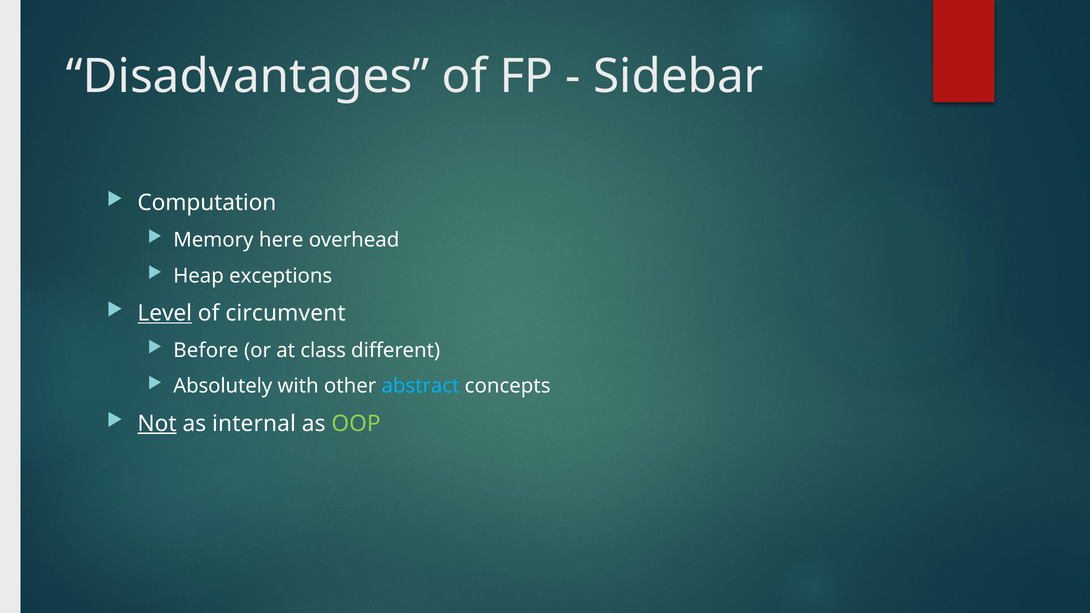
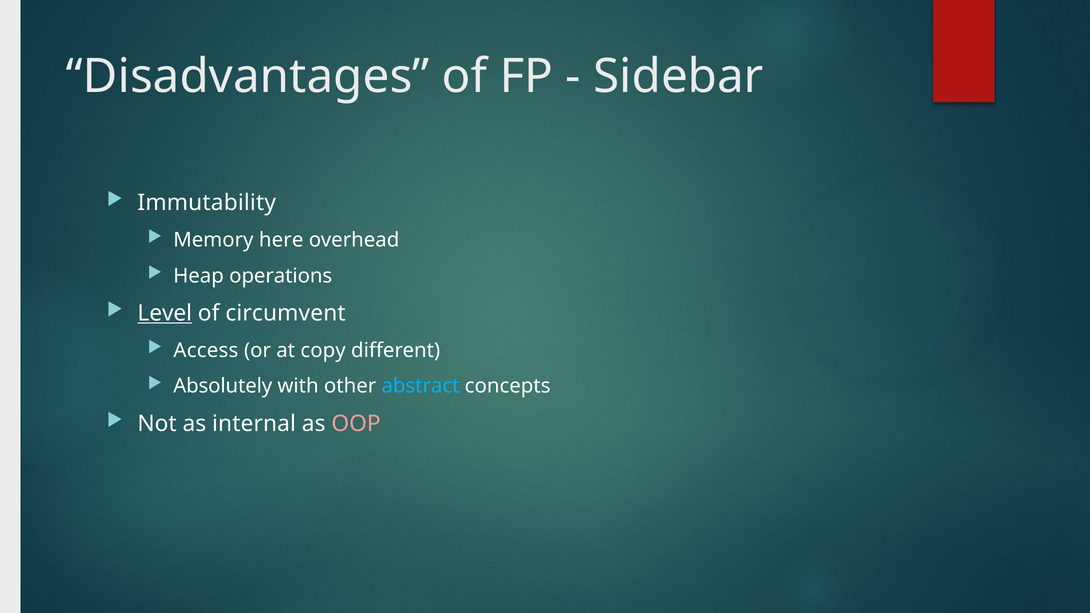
Computation: Computation -> Immutability (207, 203)
exceptions: exceptions -> operations (281, 276)
Before: Before -> Access (206, 350)
class: class -> copy (323, 350)
Not underline: present -> none (157, 424)
OOP colour: light green -> pink (356, 424)
